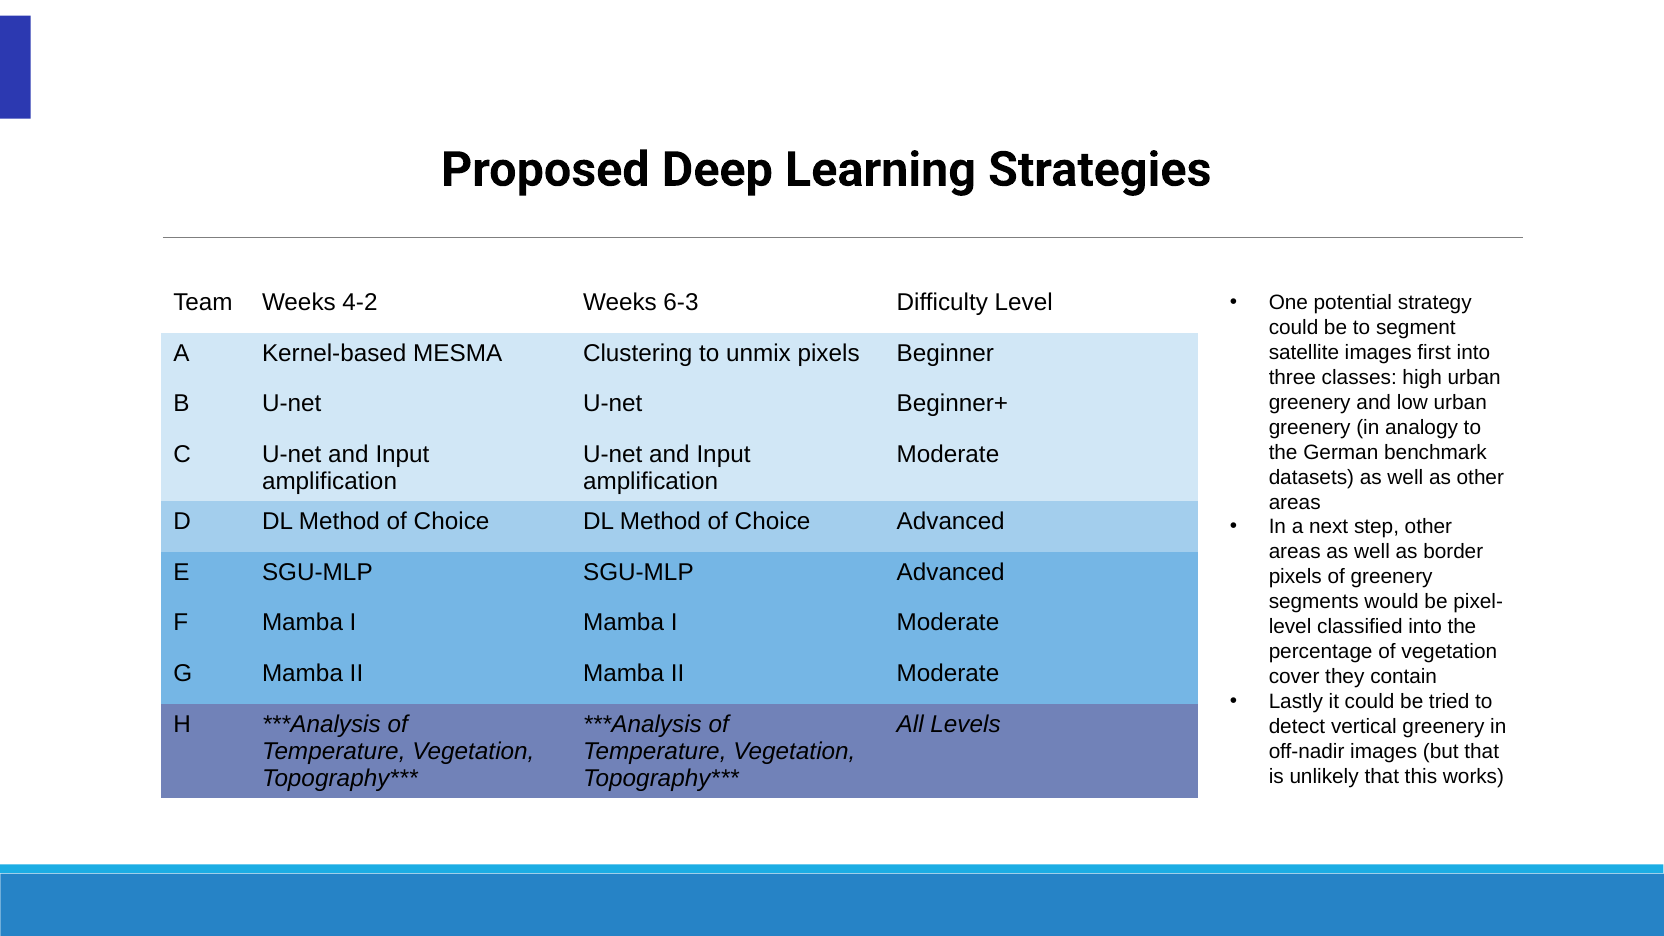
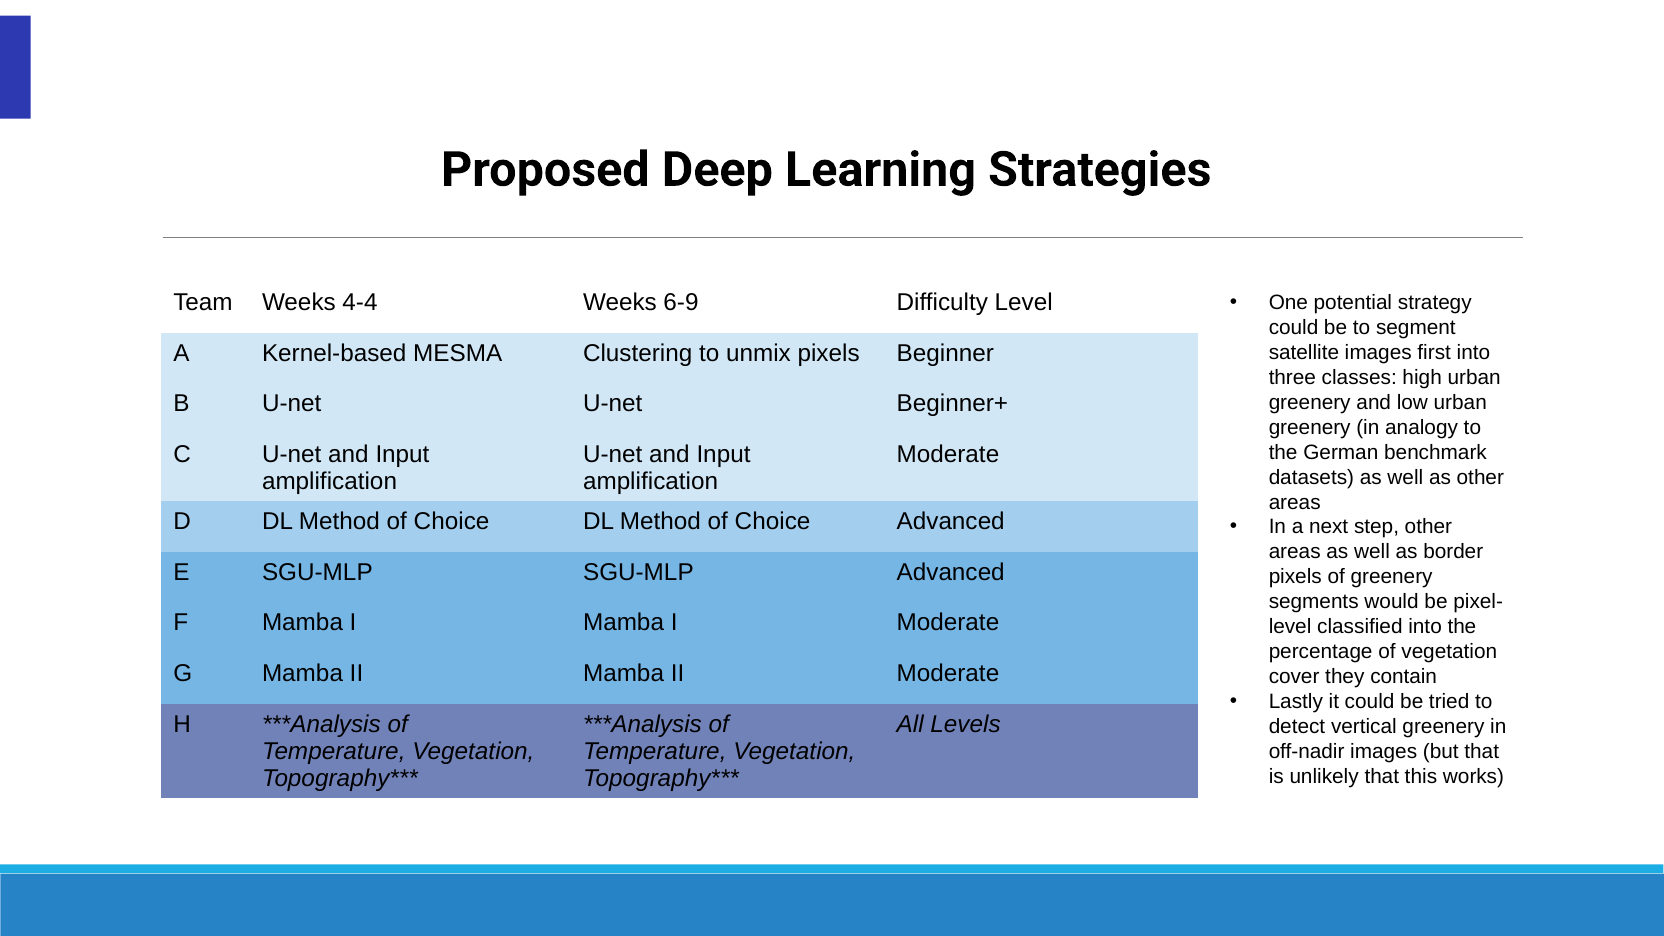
4-2: 4-2 -> 4-4 (360, 303)
6-3: 6-3 -> 6-9 (681, 303)
